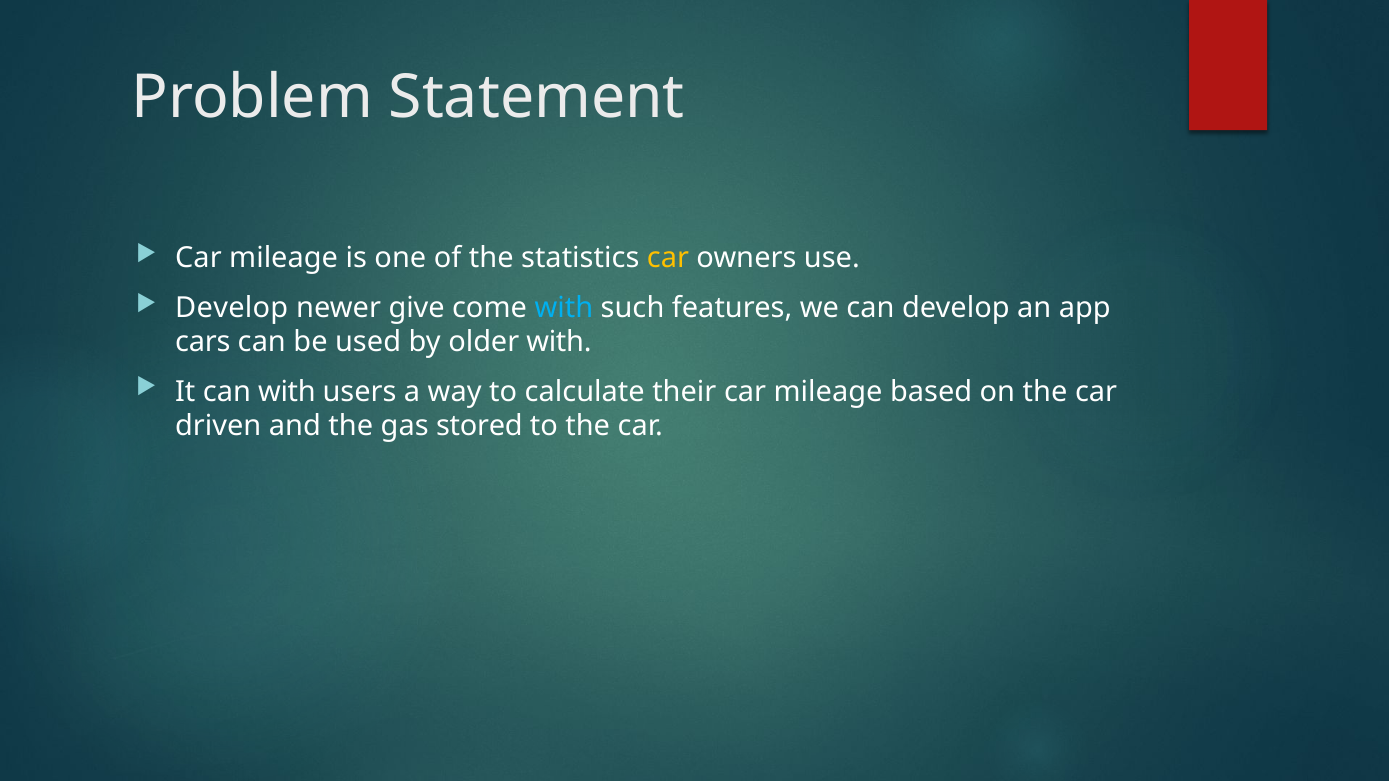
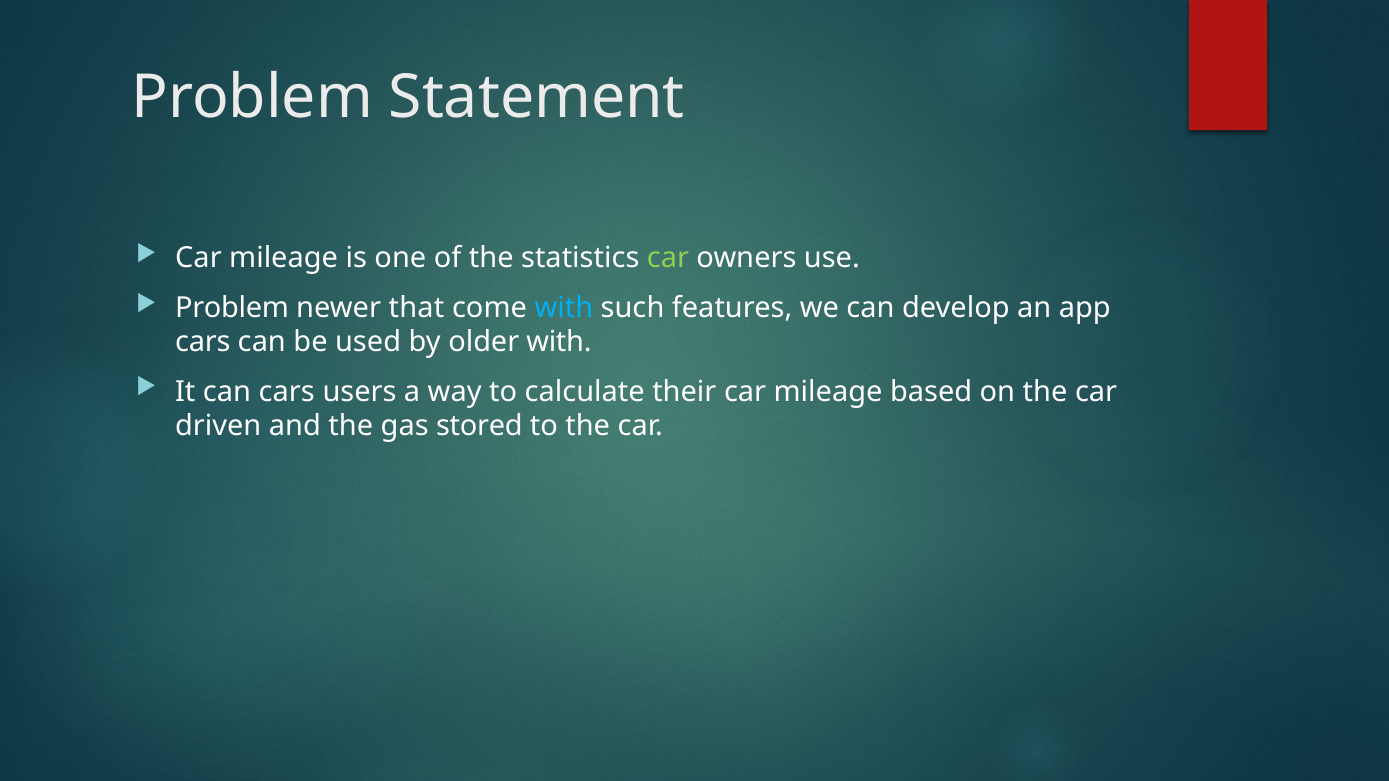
car colour: yellow -> light green (668, 259)
Develop: Develop -> Problem (232, 308)
give: give -> that (416, 308)
can with: with -> cars (287, 392)
